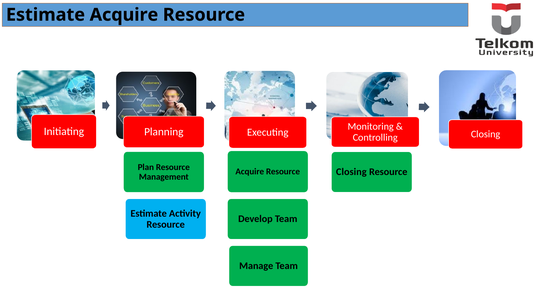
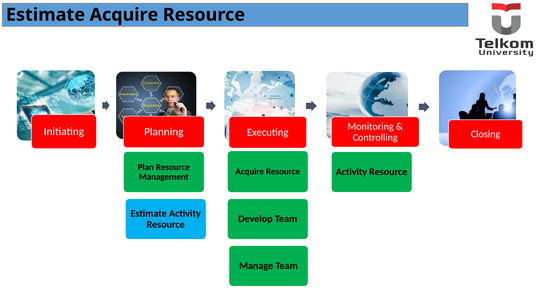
Closing: Closing -> Activity (351, 172)
